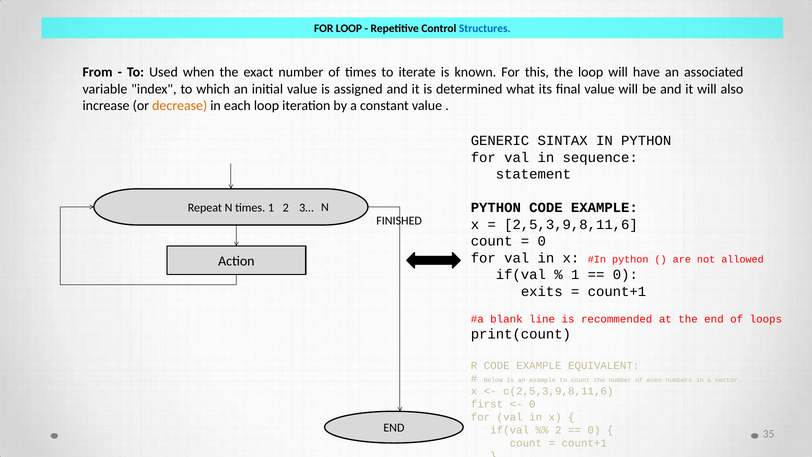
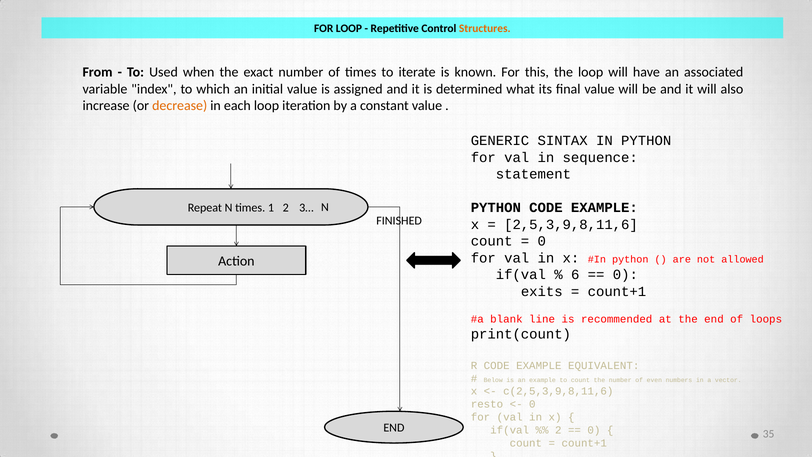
Structures colour: blue -> orange (485, 29)
1: 1 -> 6 (575, 275)
first: first -> resto (487, 404)
